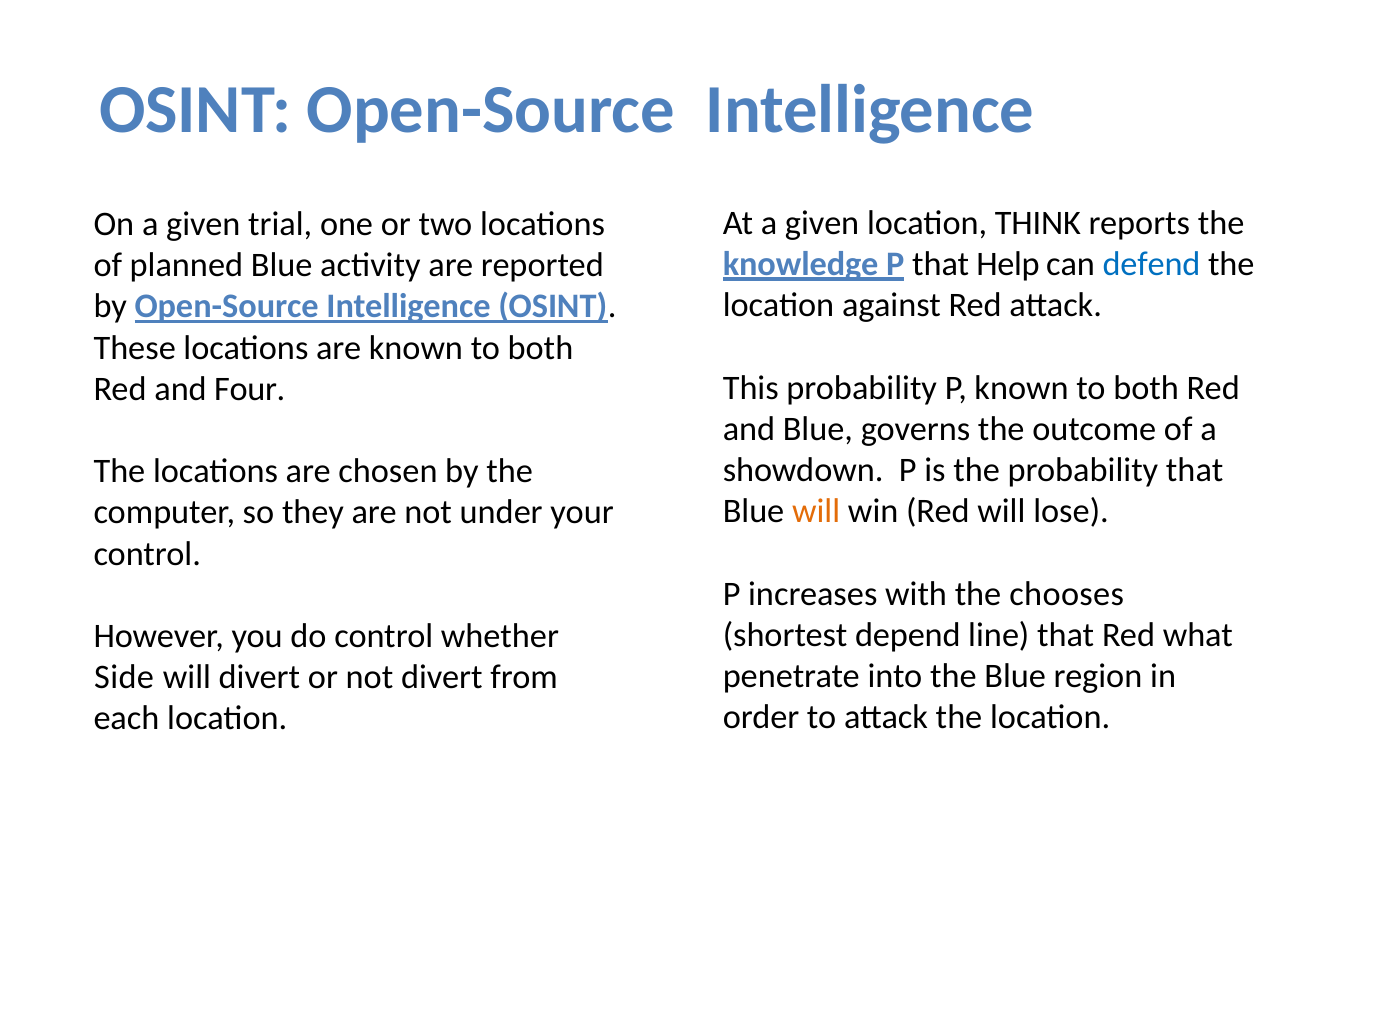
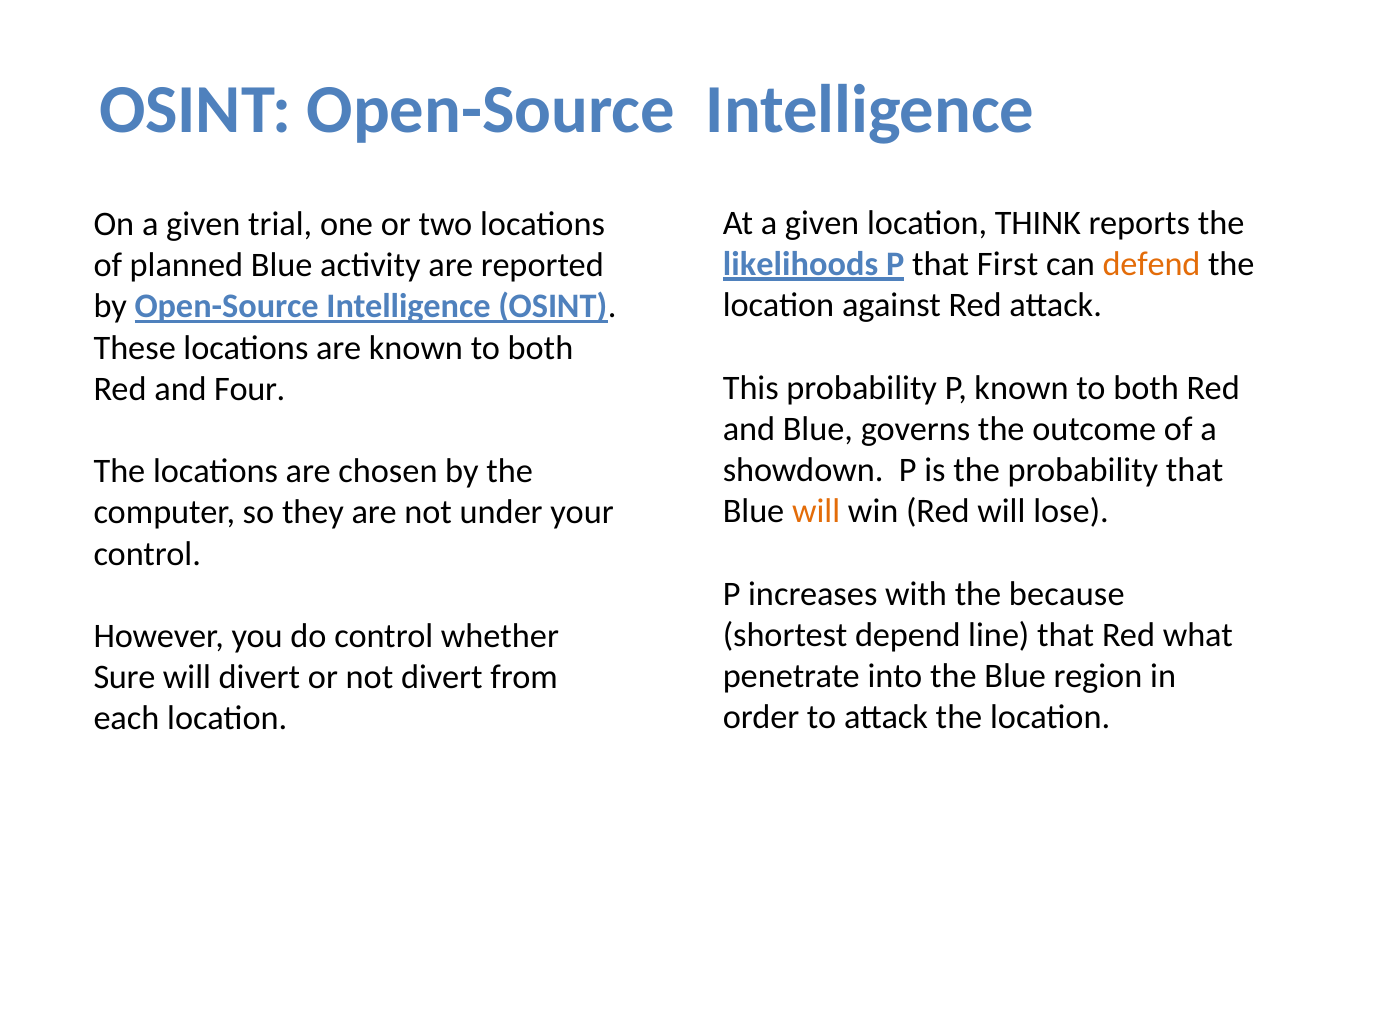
knowledge: knowledge -> likelihoods (801, 264)
Help: Help -> First (1008, 264)
defend colour: blue -> orange (1152, 264)
chooses: chooses -> because (1067, 594)
Side: Side -> Sure (124, 677)
